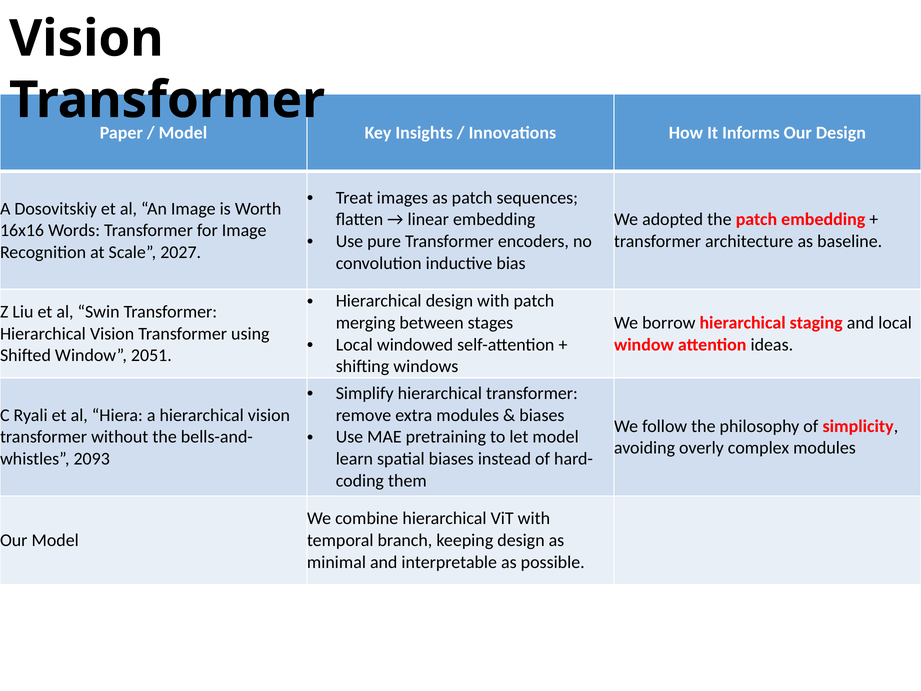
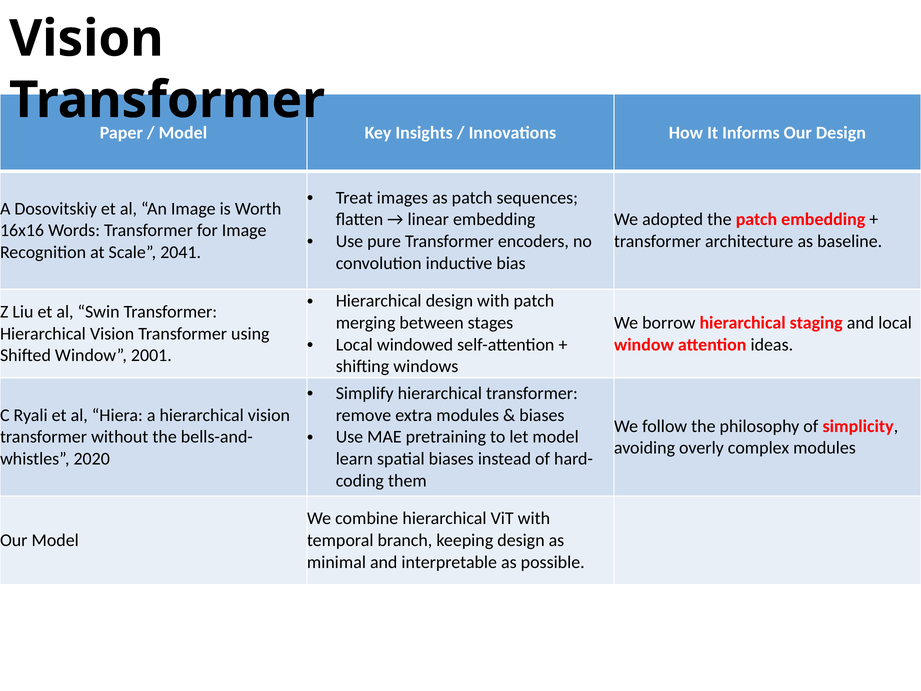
2027: 2027 -> 2041 (181, 252)
2051: 2051 -> 2001 (151, 355)
2093: 2093 -> 2020 (92, 459)
